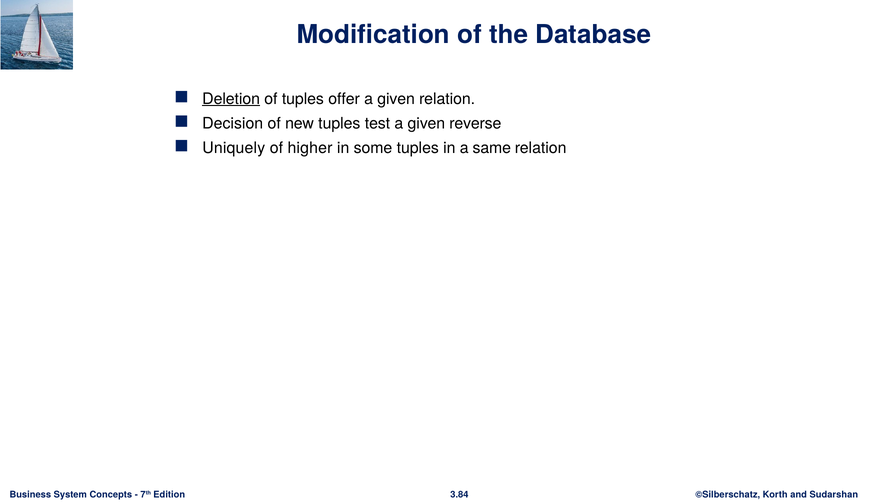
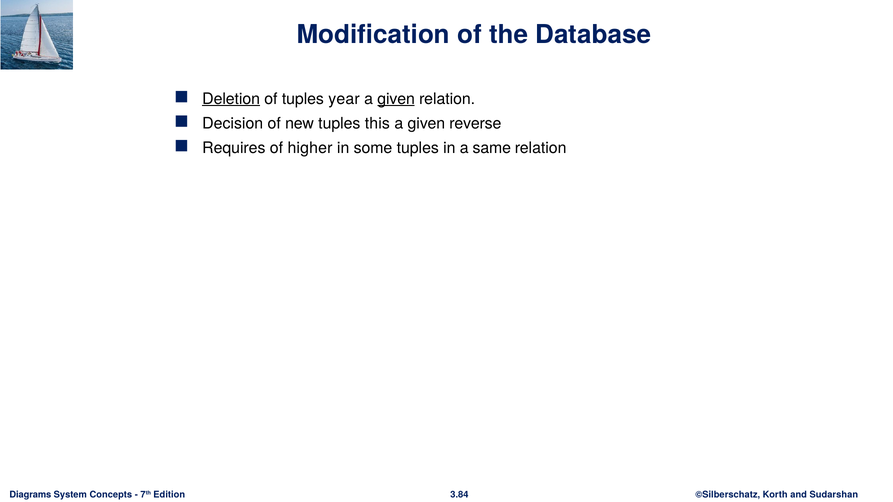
offer: offer -> year (344, 99)
given underline: none -> present (396, 99)
test: test -> this (377, 123)
Uniquely: Uniquely -> Requires (234, 148)
Business: Business -> Diagrams (30, 495)
